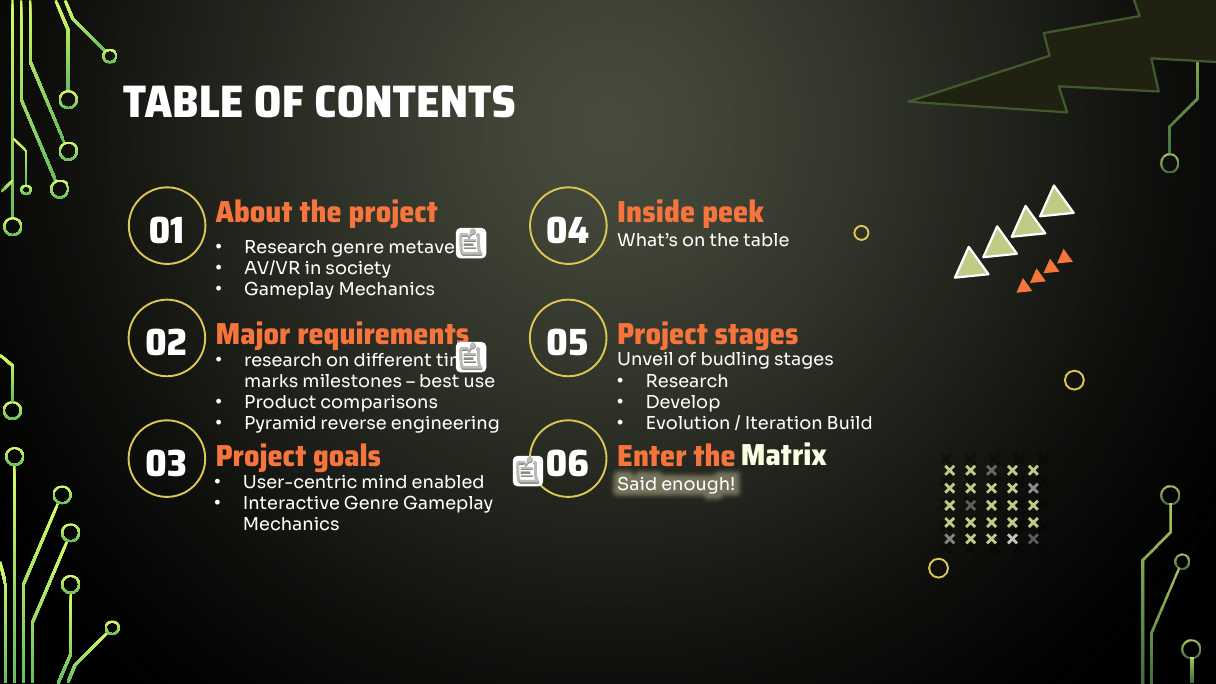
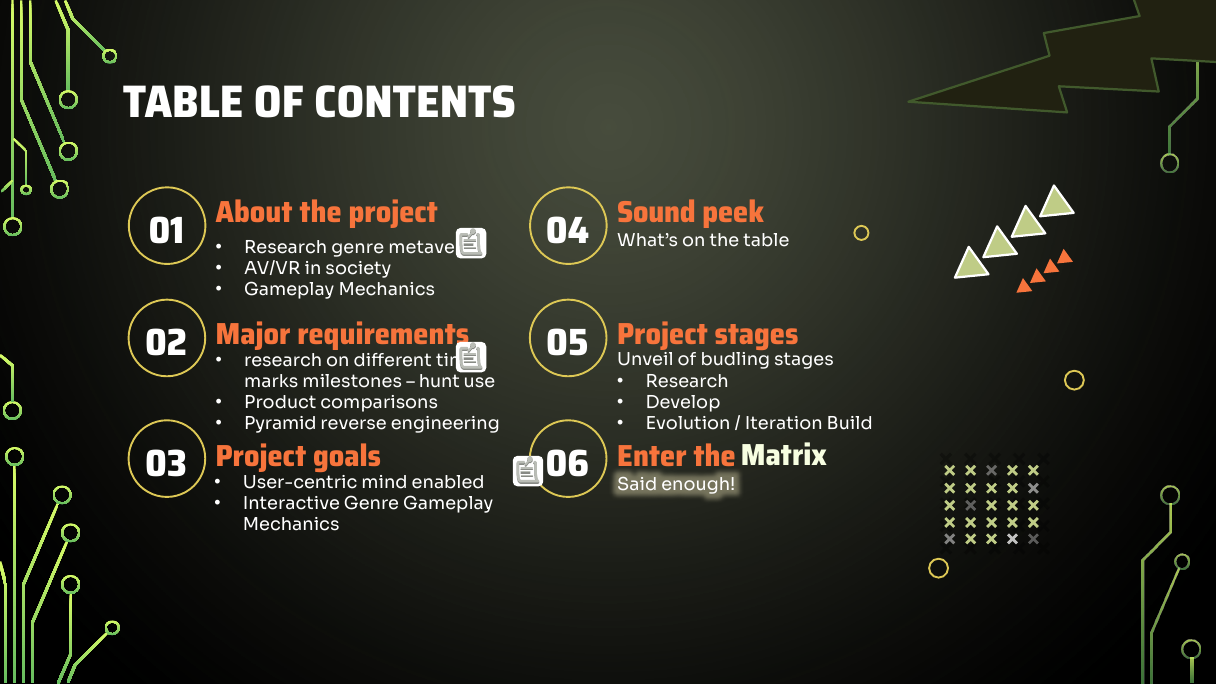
Inside: Inside -> Sound (656, 212)
best: best -> hunt (439, 381)
